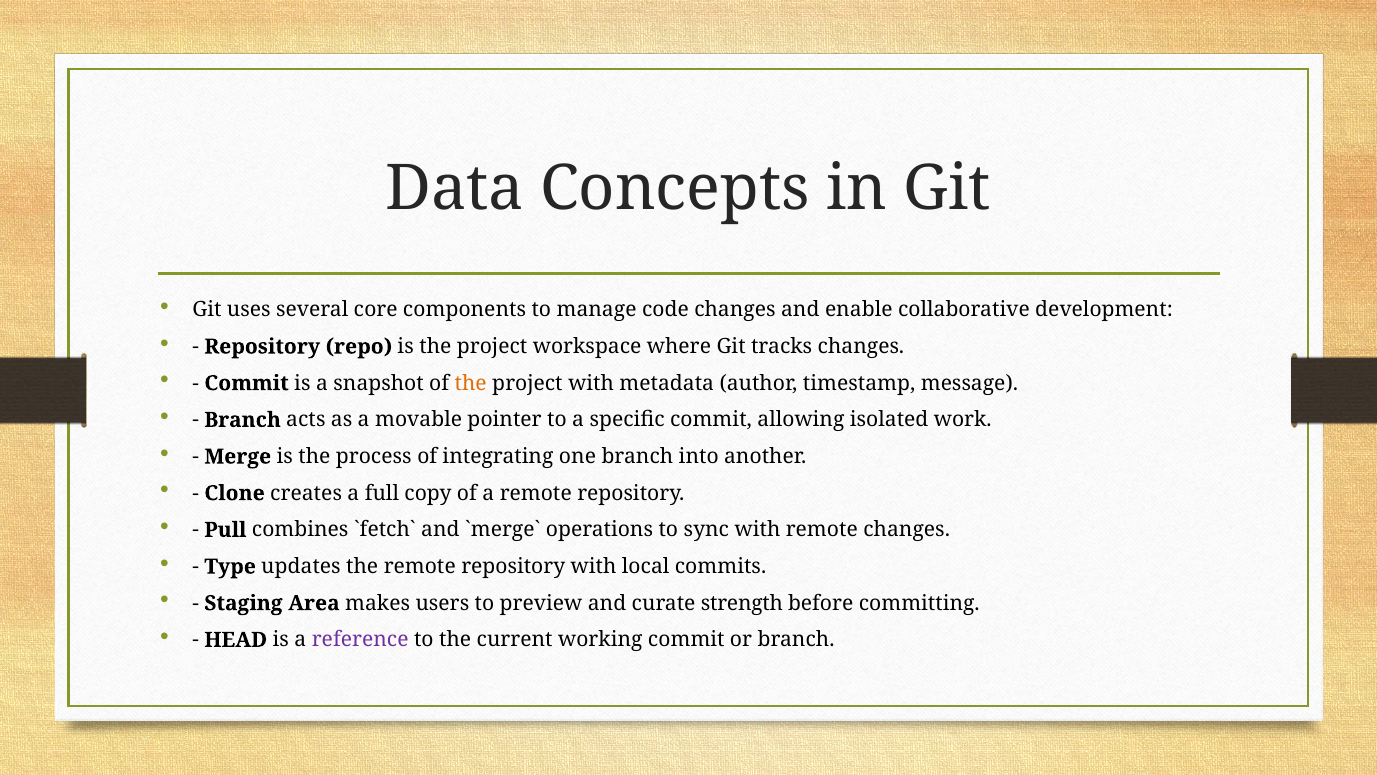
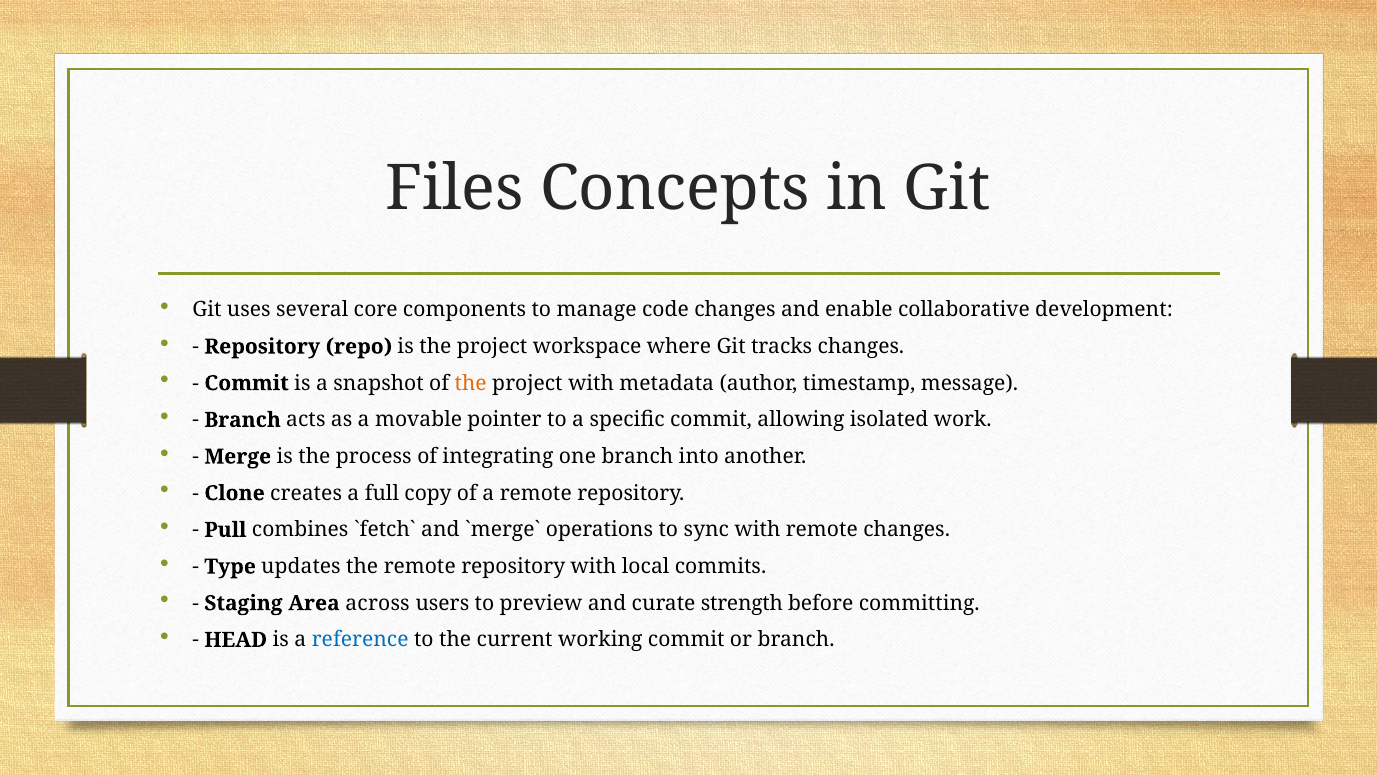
Data: Data -> Files (455, 189)
makes: makes -> across (378, 603)
reference colour: purple -> blue (360, 640)
